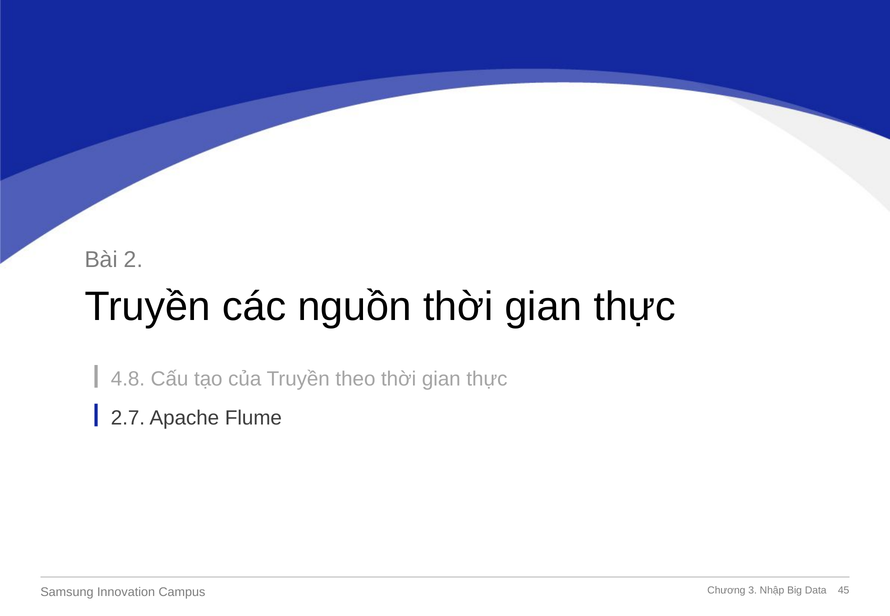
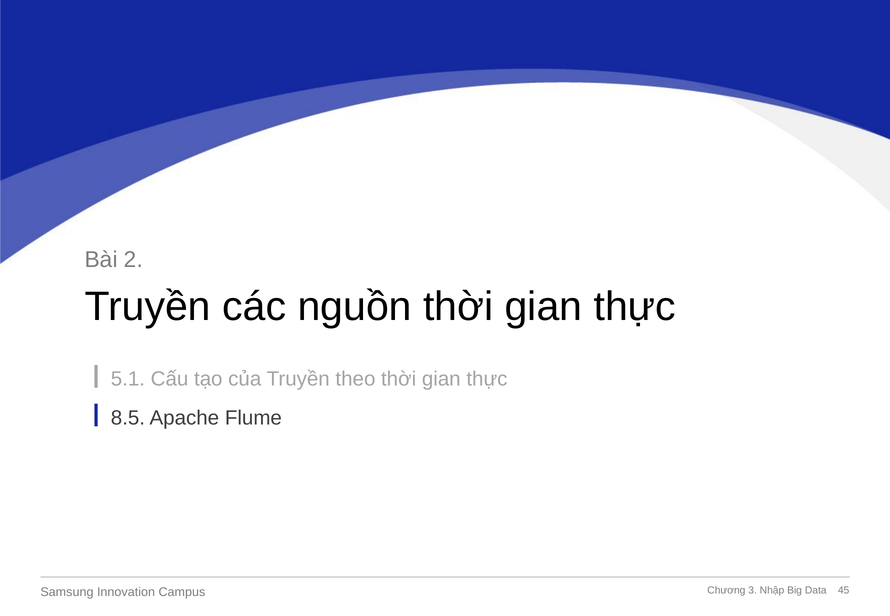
4.8: 4.8 -> 5.1 (128, 379)
2.7: 2.7 -> 8.5 (128, 418)
